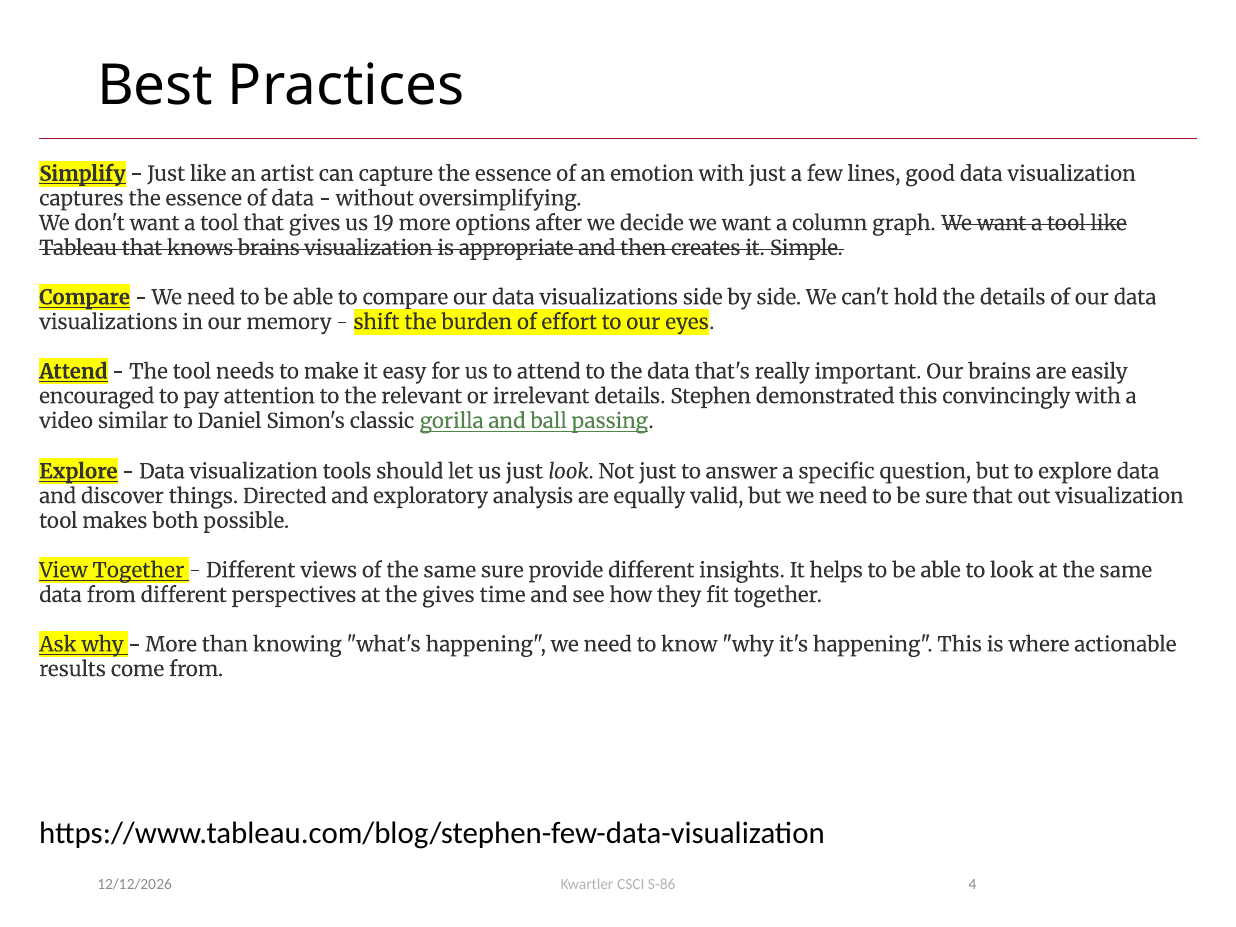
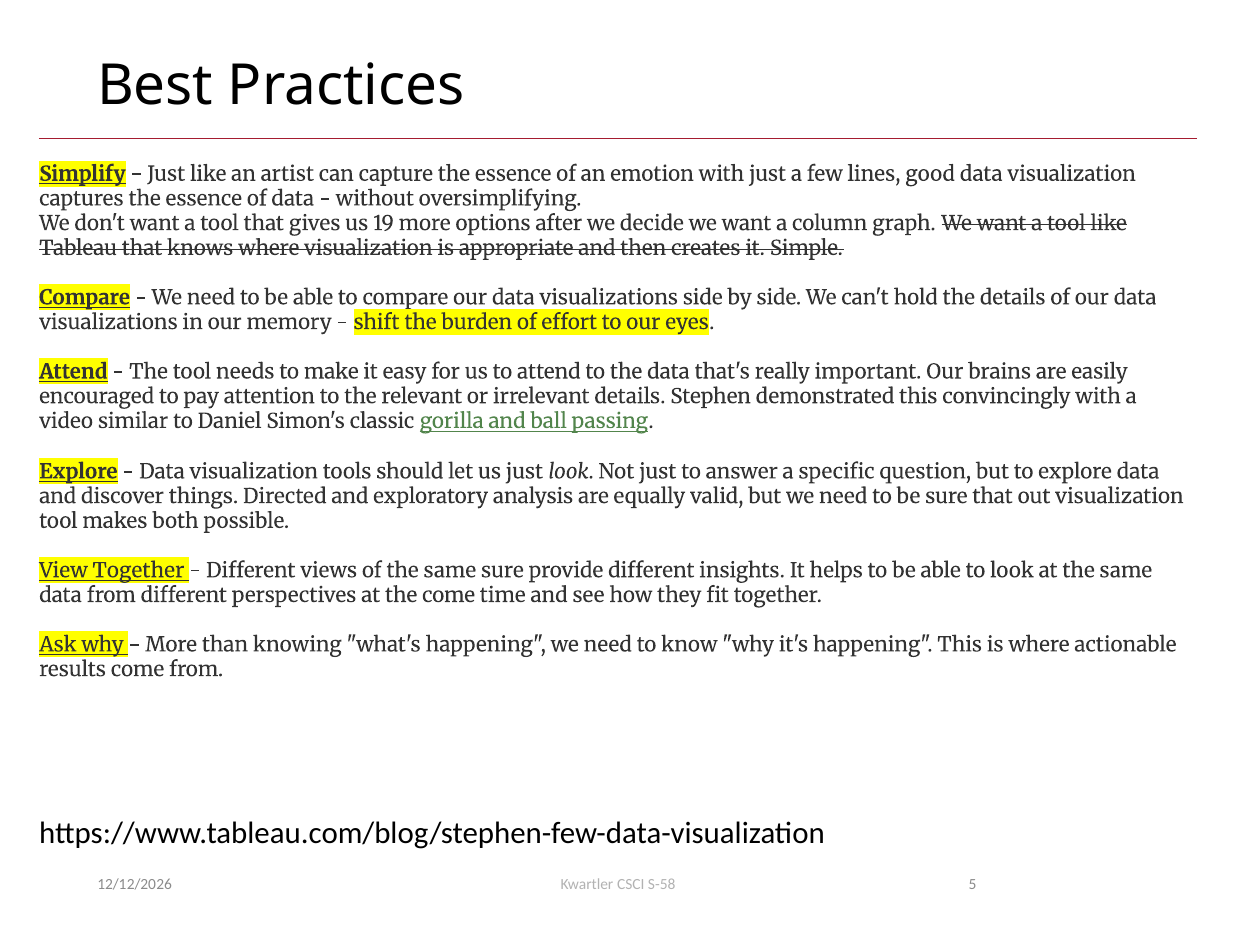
knows brains: brains -> where (269, 248)
the gives: gives -> come (449, 595)
S-86: S-86 -> S-58 (662, 885)
4: 4 -> 5 (973, 885)
